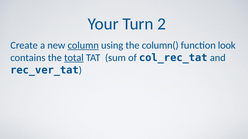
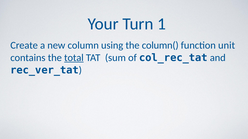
2: 2 -> 1 (162, 24)
column underline: present -> none (83, 46)
look: look -> unit (227, 46)
